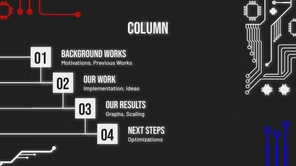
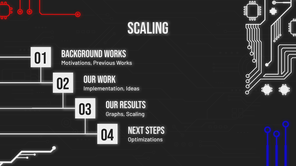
Column: Column -> Scaling (148, 28)
